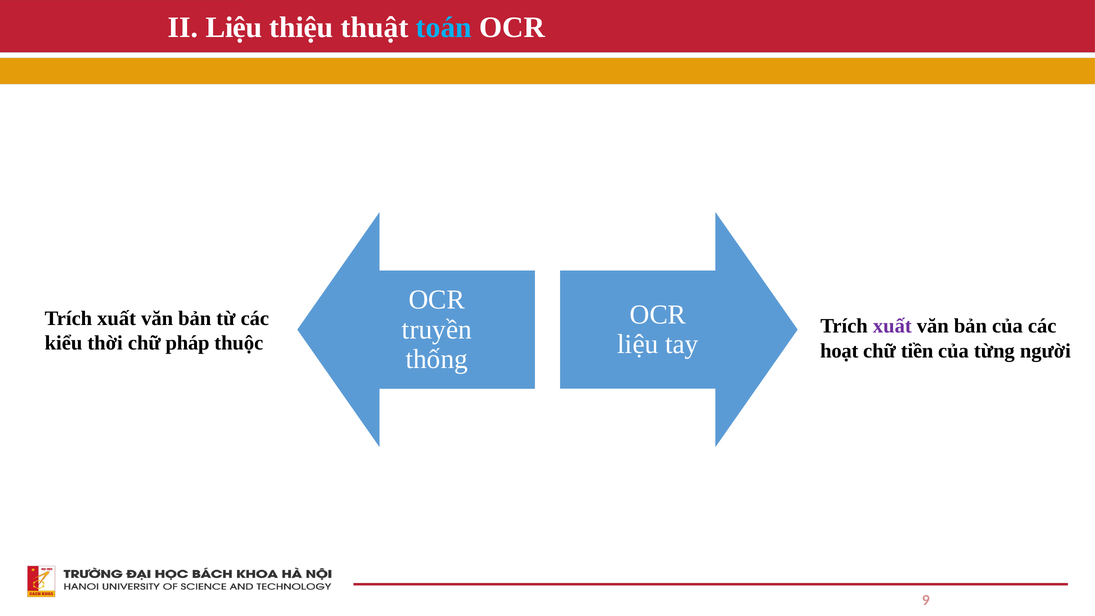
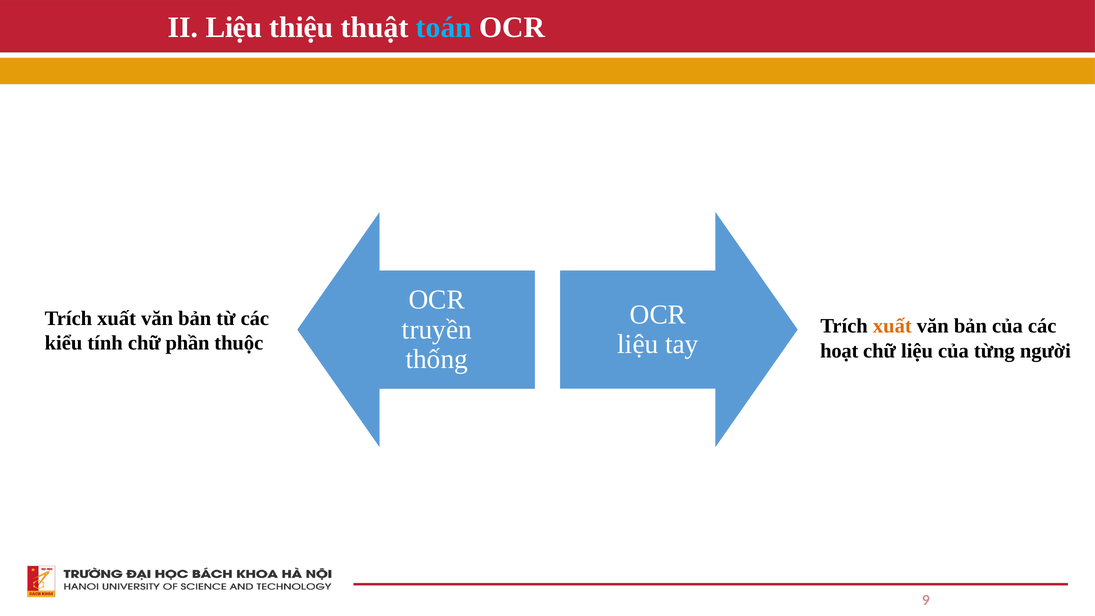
xuất colour: purple -> orange (892, 326)
thời: thời -> tính (105, 343)
pháp: pháp -> phần (188, 343)
chữ tiền: tiền -> liệu (917, 351)
